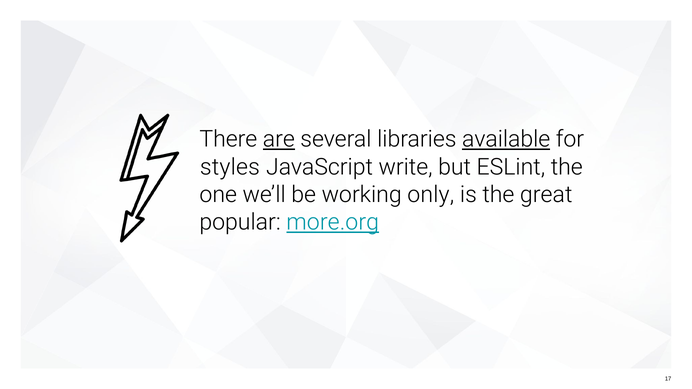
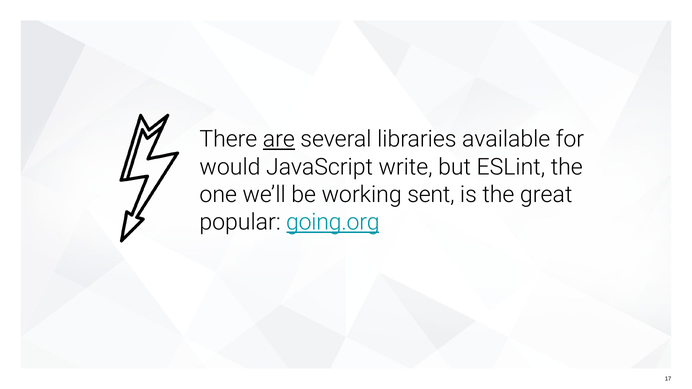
available underline: present -> none (506, 139)
styles: styles -> would (230, 167)
only: only -> sent (431, 195)
more.org: more.org -> going.org (333, 222)
